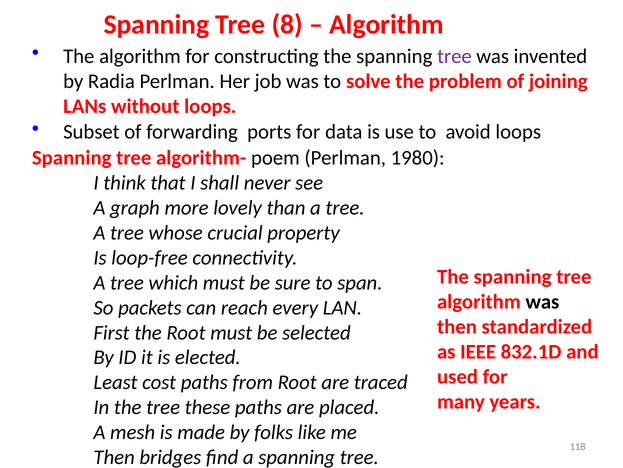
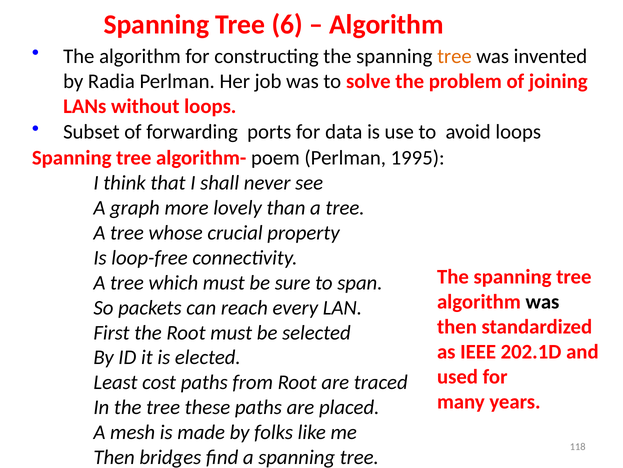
8: 8 -> 6 (287, 25)
tree colour: purple -> orange (454, 56)
1980: 1980 -> 1995 (418, 158)
832.1D: 832.1D -> 202.1D (531, 351)
